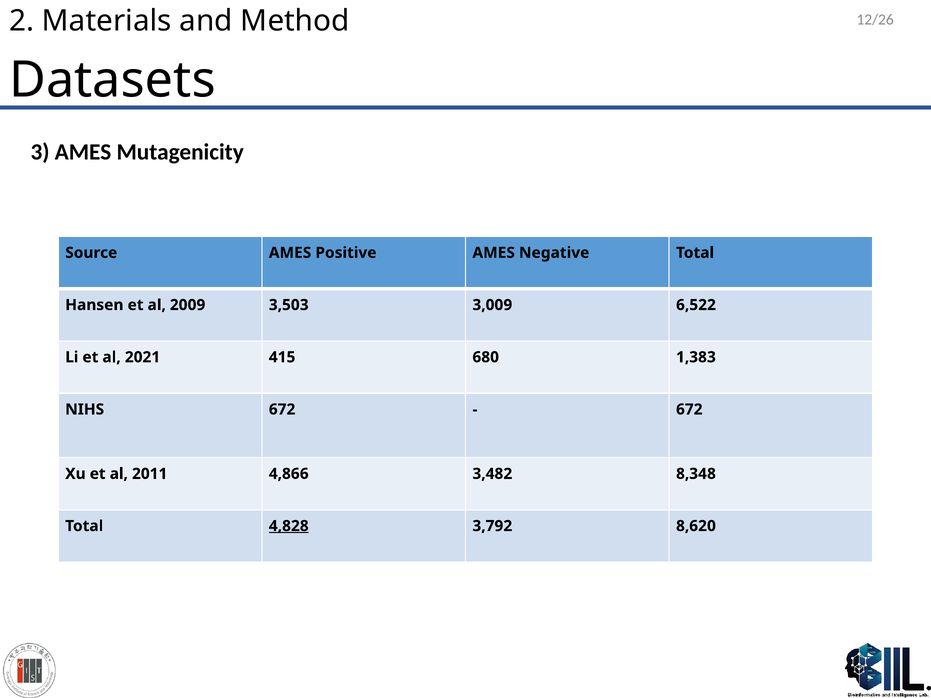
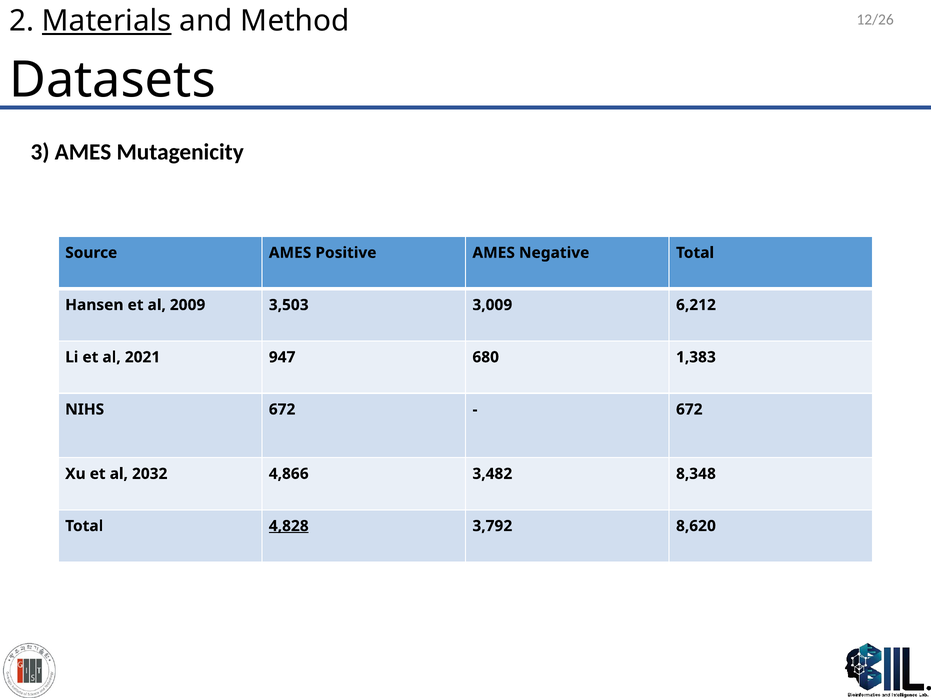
Materials underline: none -> present (107, 21)
6,522: 6,522 -> 6,212 (696, 305)
415: 415 -> 947 (282, 357)
2011: 2011 -> 2032 (150, 474)
